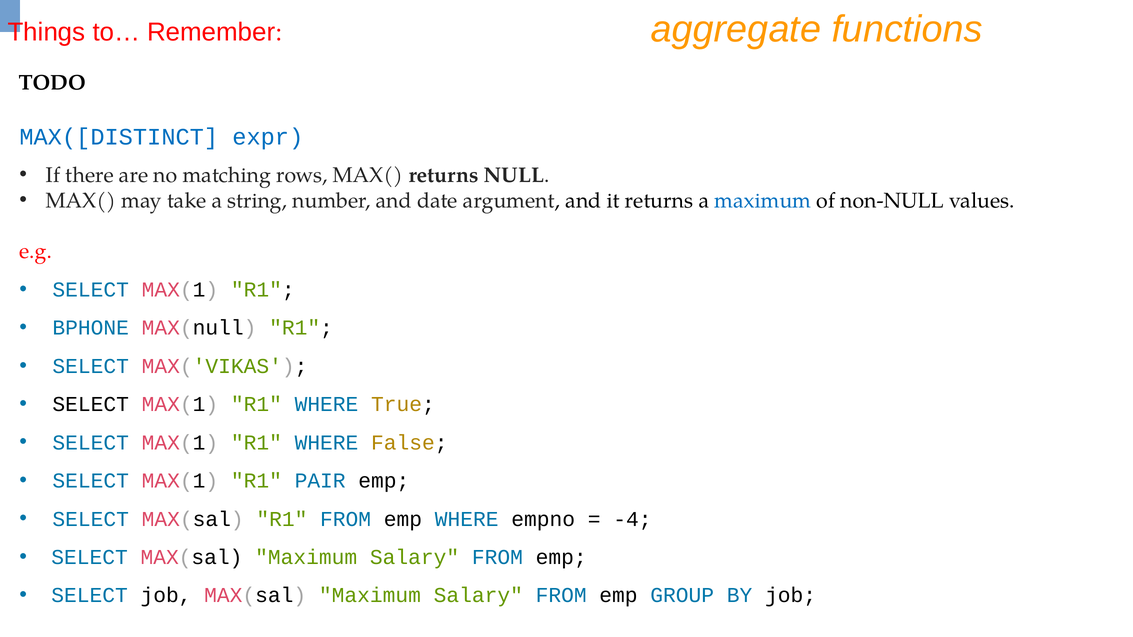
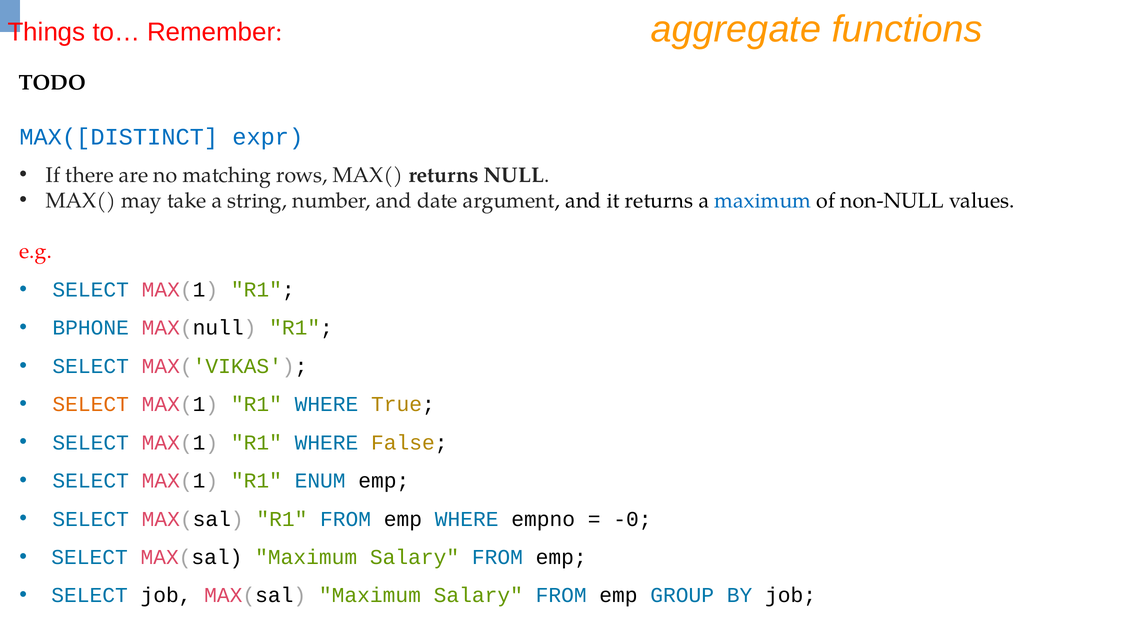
SELECT colour: black -> orange (91, 405)
PAIR: PAIR -> ENUM (320, 481)
-4: -4 -> -0 (632, 519)
